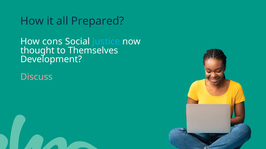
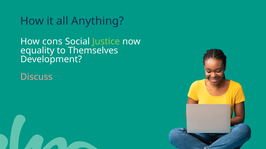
Prepared: Prepared -> Anything (98, 21)
Justice colour: light blue -> light green (106, 42)
thought: thought -> equality (37, 51)
